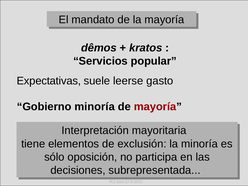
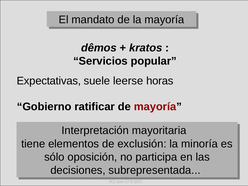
gasto: gasto -> horas (160, 81)
Gobierno minoría: minoría -> ratificar (95, 107)
